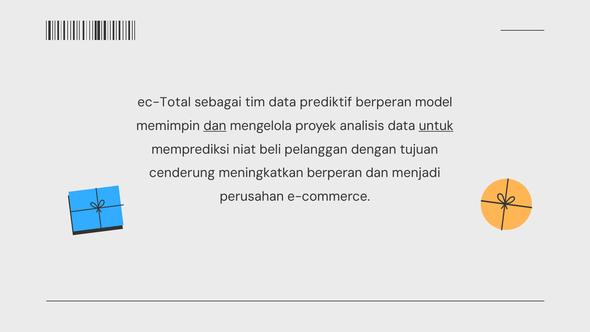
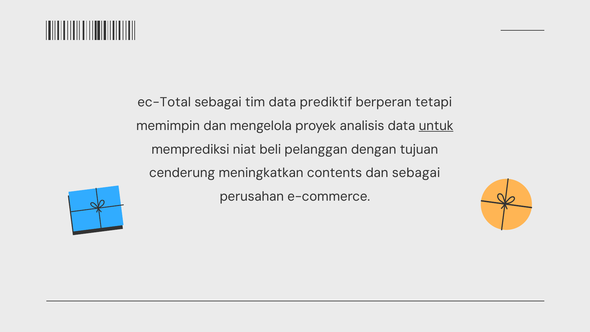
model: model -> tetapi (434, 102)
dan underline: present -> none (215, 126)
meningkatkan berperan: berperan -> contents (334, 173)
dan menjadi: menjadi -> sebagai (416, 173)
